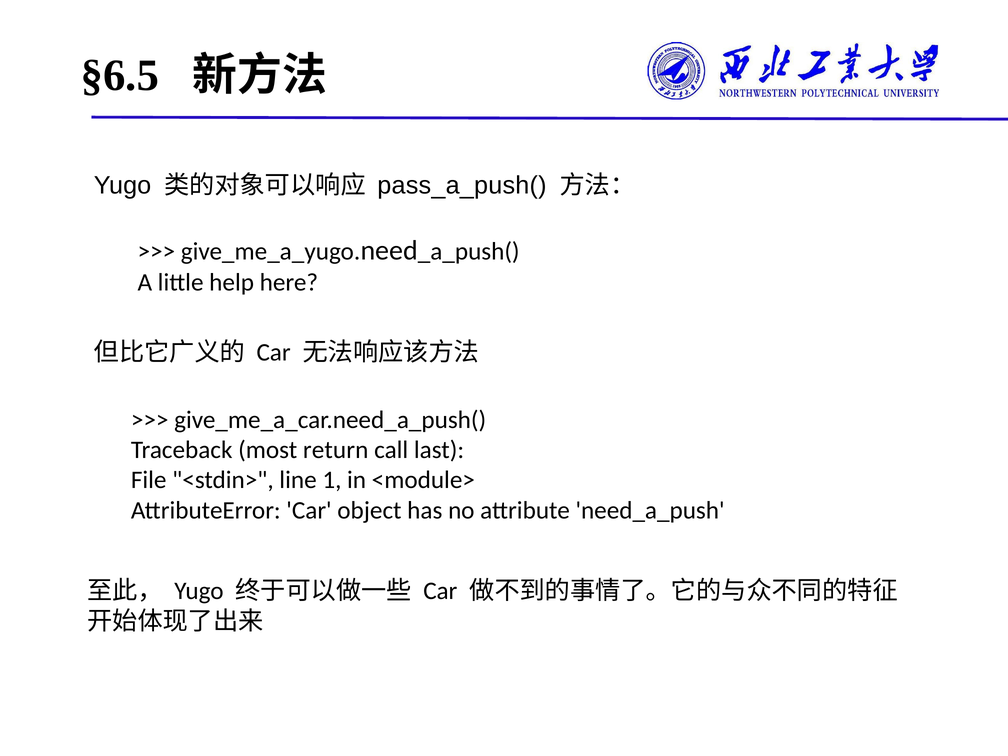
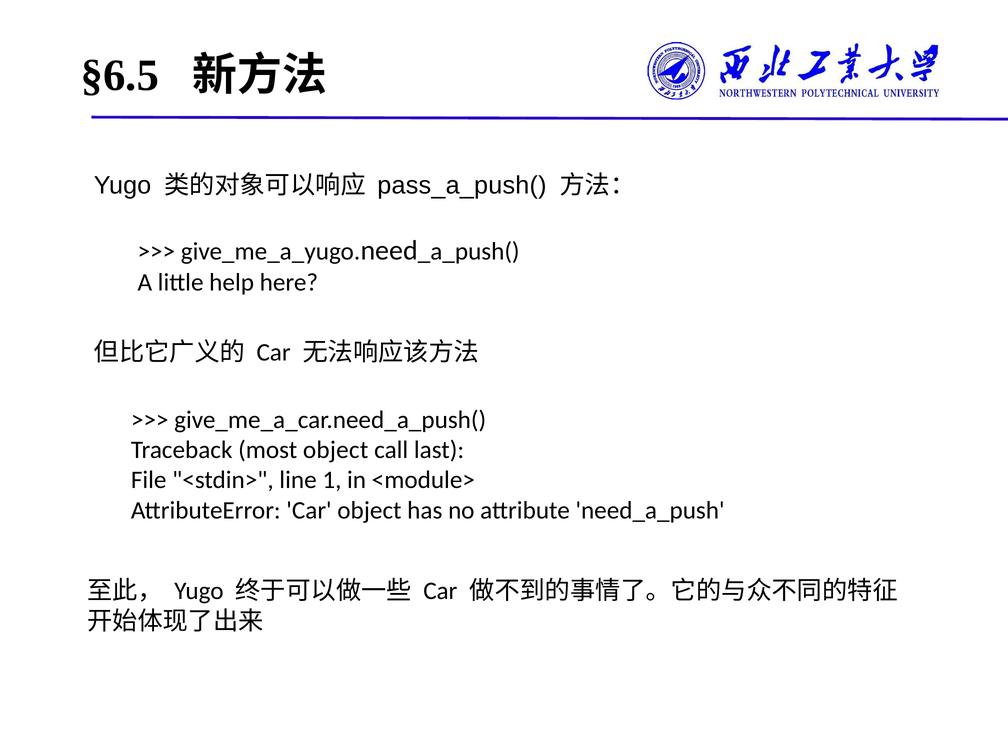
most return: return -> object (336, 450)
